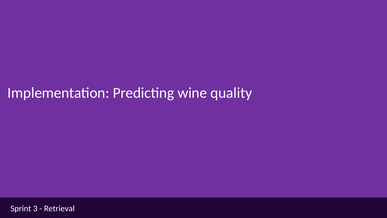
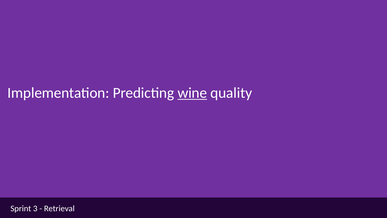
wine underline: none -> present (192, 93)
